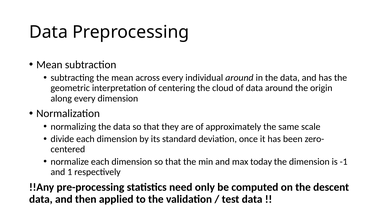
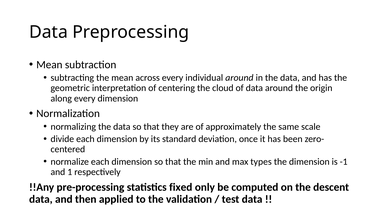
today: today -> types (261, 162)
need: need -> fixed (181, 187)
